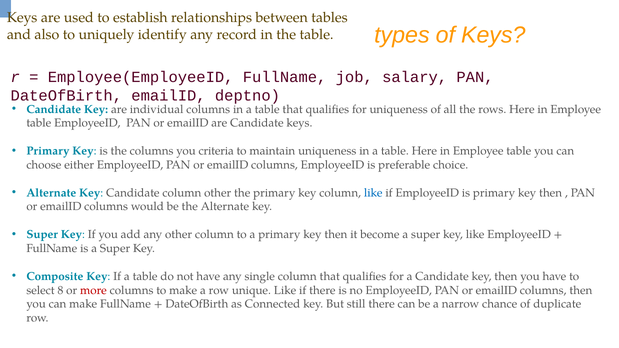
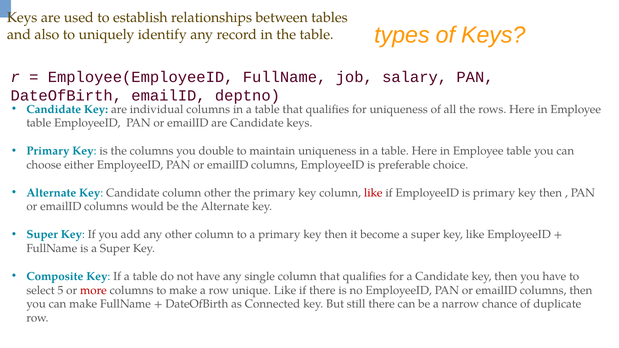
criteria: criteria -> double (216, 151)
like colour: blue -> red (373, 193)
8: 8 -> 5 (60, 290)
